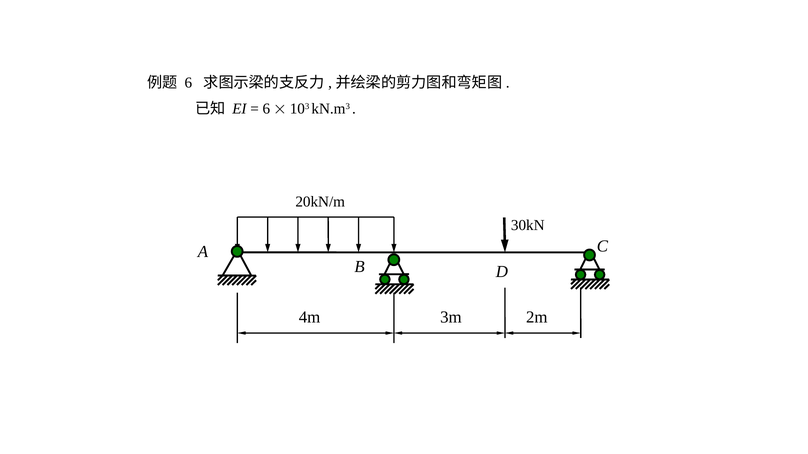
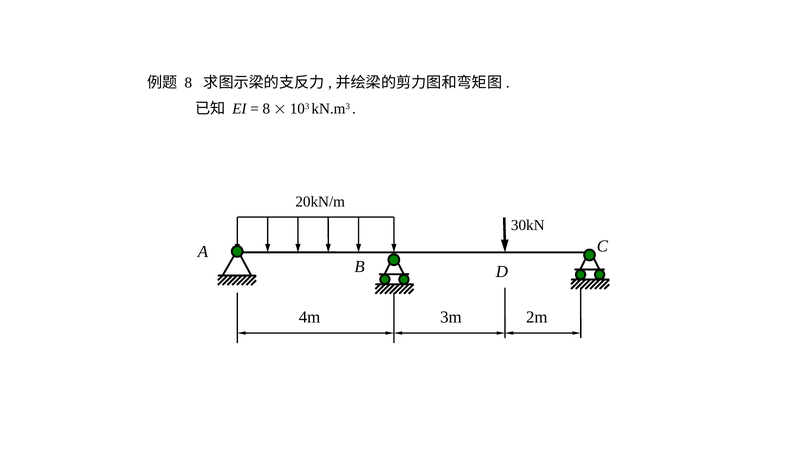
6: 6 -> 8 (188, 83)
6: 6 -> 8 (266, 109)
